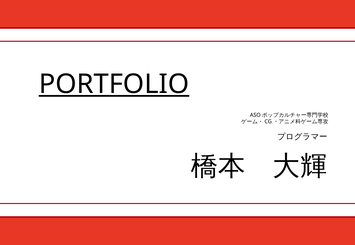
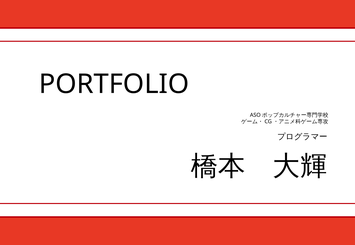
PORTFOLIO underline: present -> none (114, 84)
